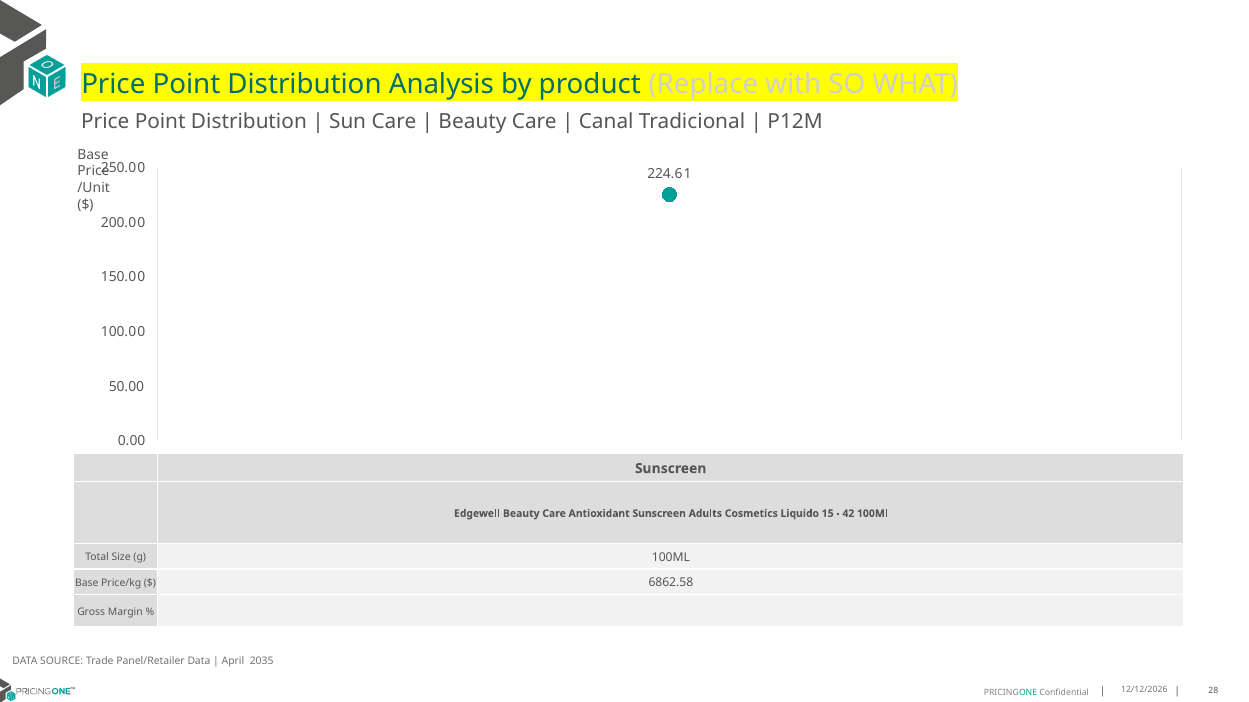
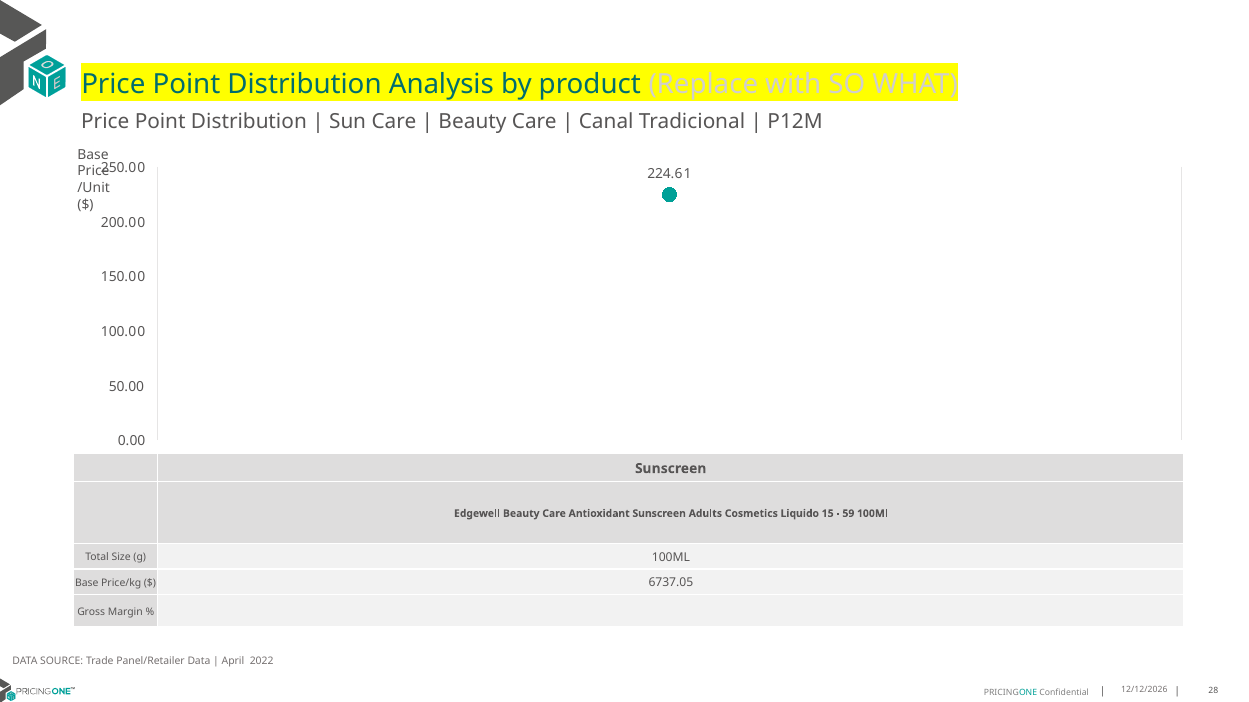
42: 42 -> 59 (848, 514)
6862.58: 6862.58 -> 6737.05 (671, 583)
2035: 2035 -> 2022 (262, 662)
